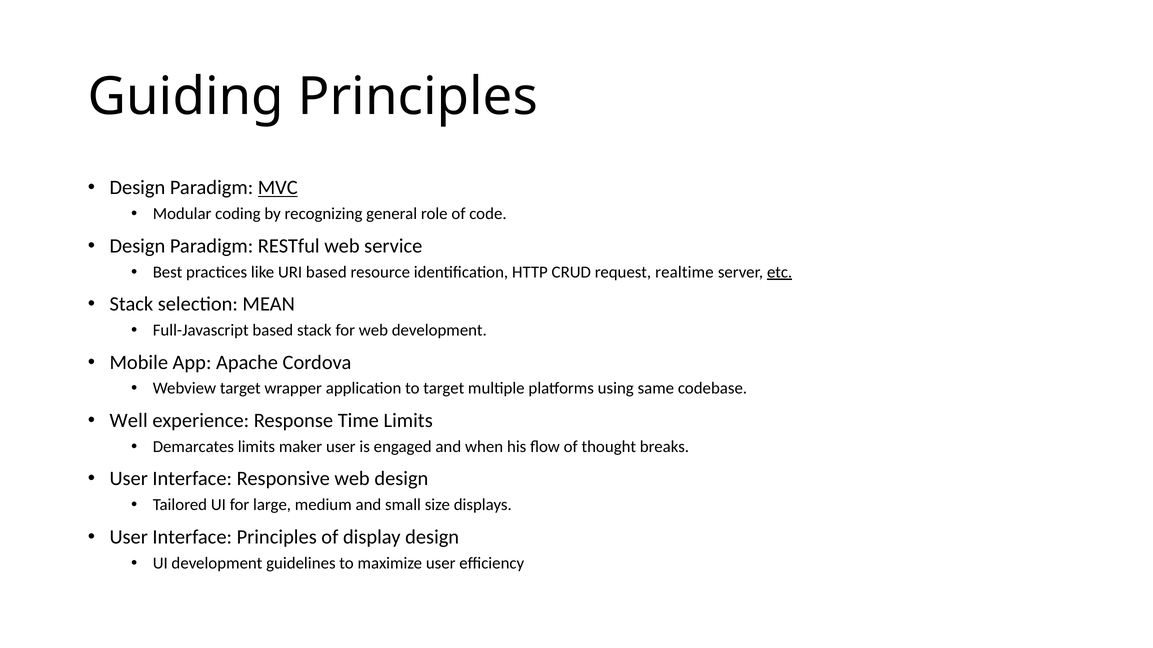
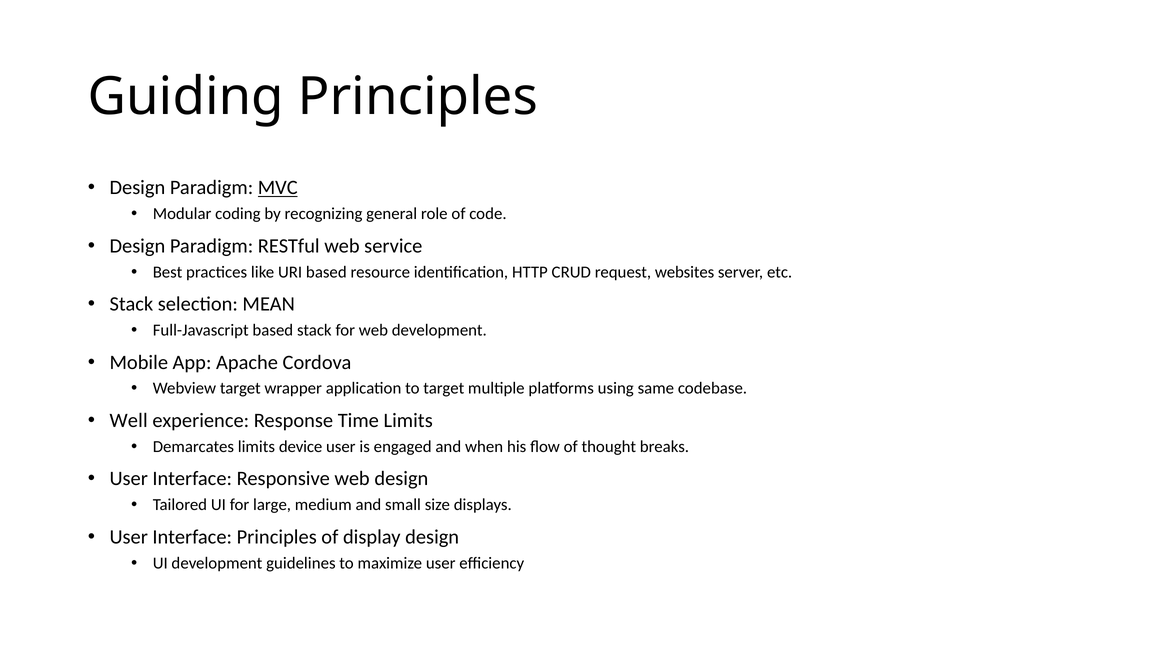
realtime: realtime -> websites (685, 272)
etc underline: present -> none (780, 272)
maker: maker -> device (301, 447)
